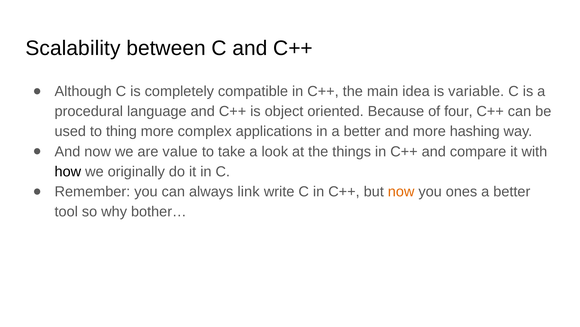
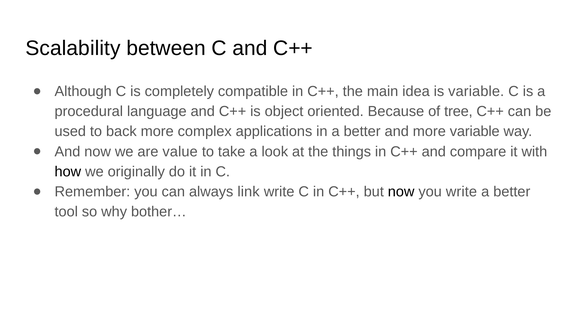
four: four -> tree (458, 111)
thing: thing -> back (121, 131)
more hashing: hashing -> variable (475, 131)
now colour: orange -> black (401, 191)
you ones: ones -> write (461, 191)
